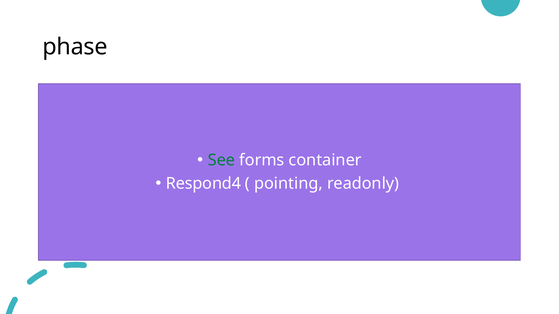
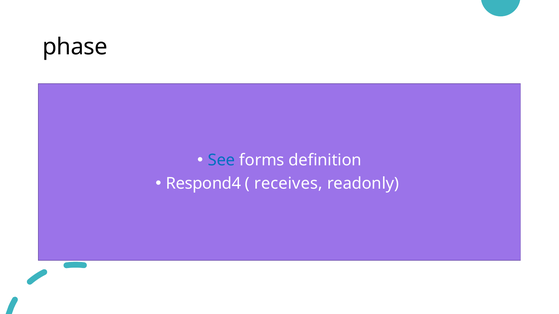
See colour: green -> blue (221, 160)
container: container -> definition (325, 160)
pointing: pointing -> receives (288, 184)
